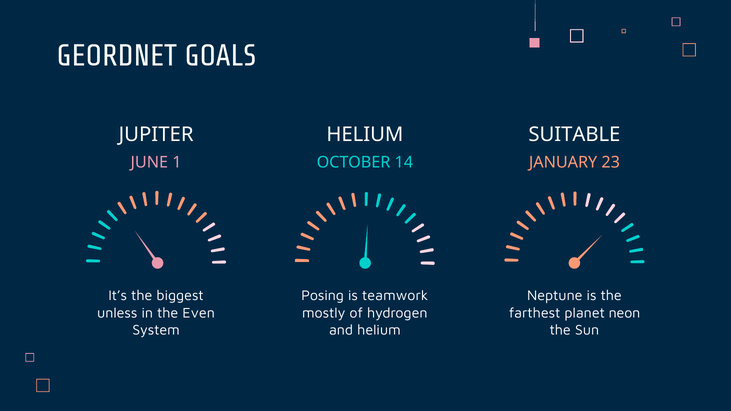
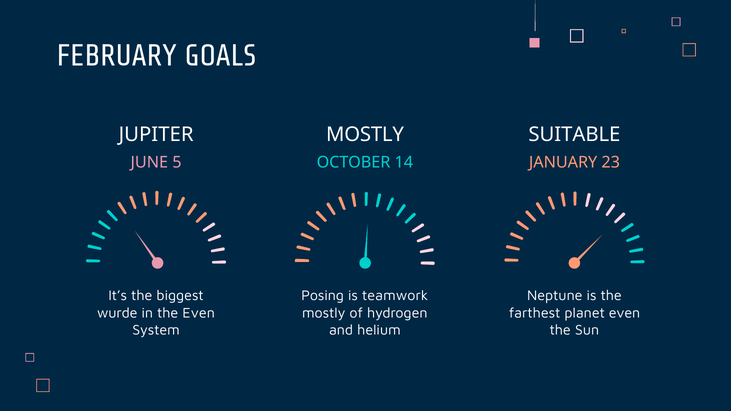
GEORDNET: GEORDNET -> FEBRUARY (117, 56)
HELIUM: HELIUM -> MOSTLY (365, 135)
1: 1 -> 5 (177, 162)
unless: unless -> wurde (117, 313)
planet neon: neon -> even (624, 313)
